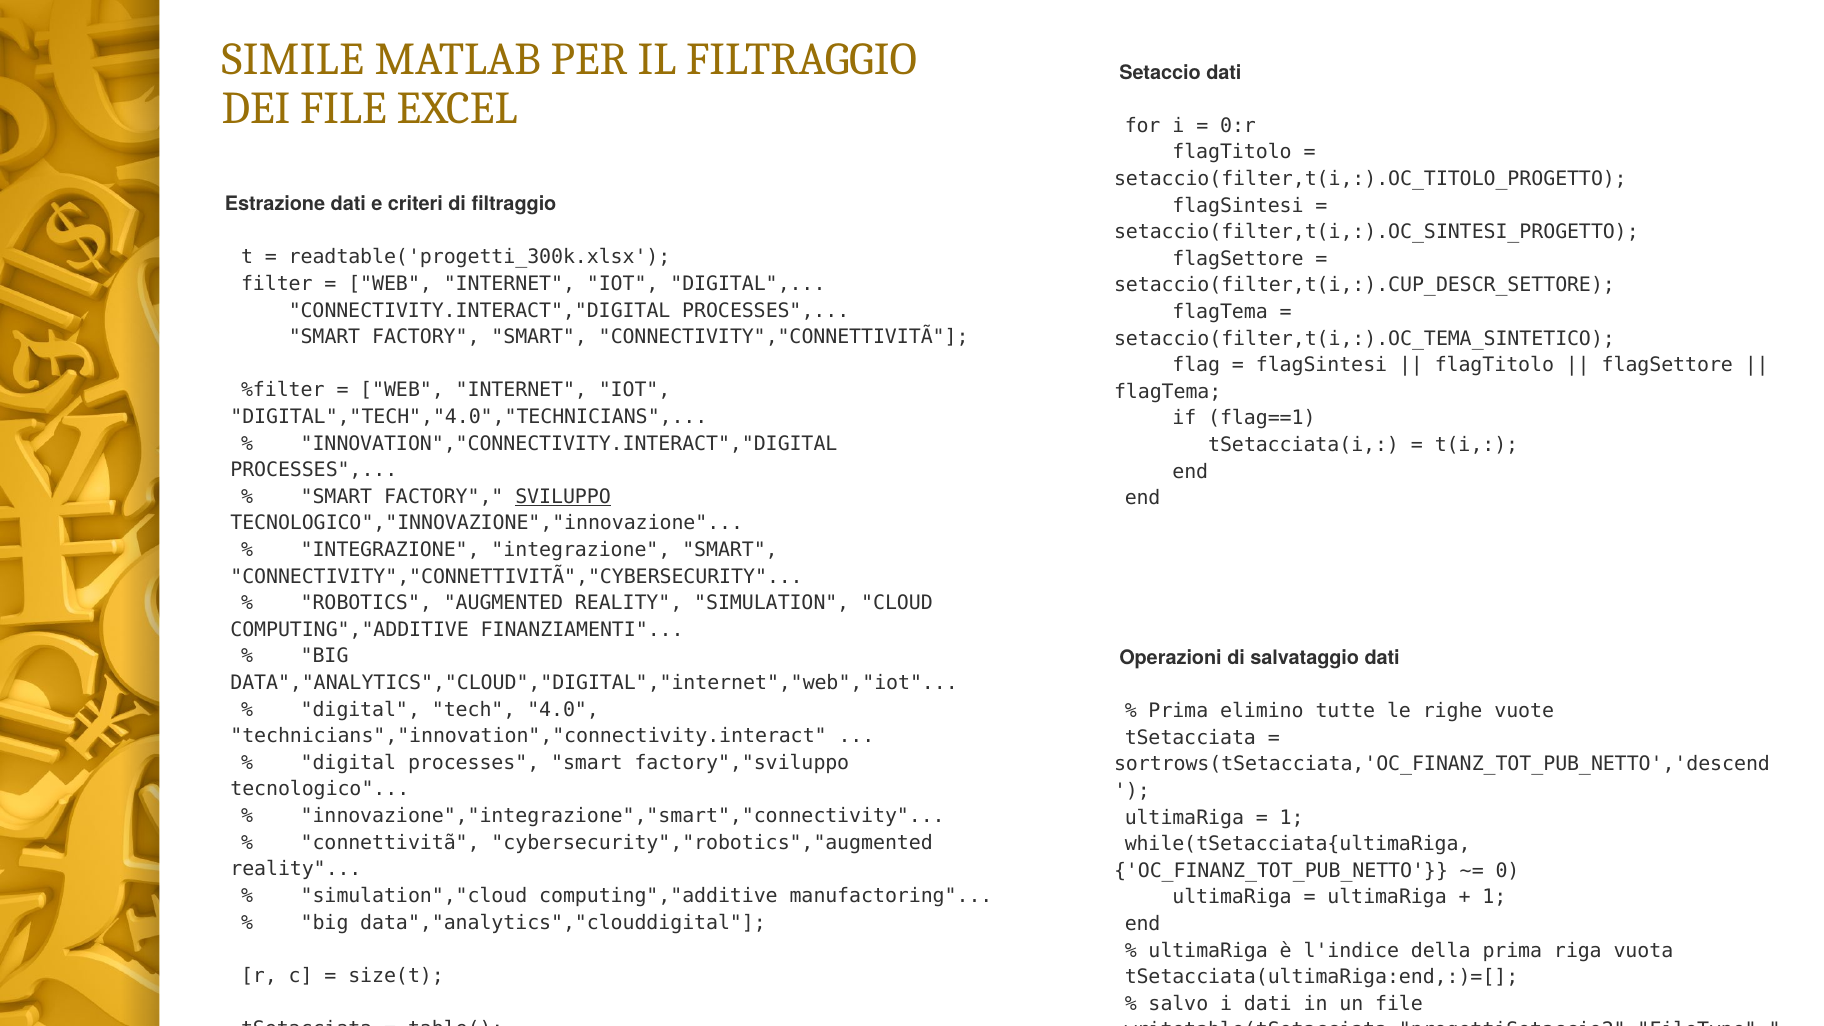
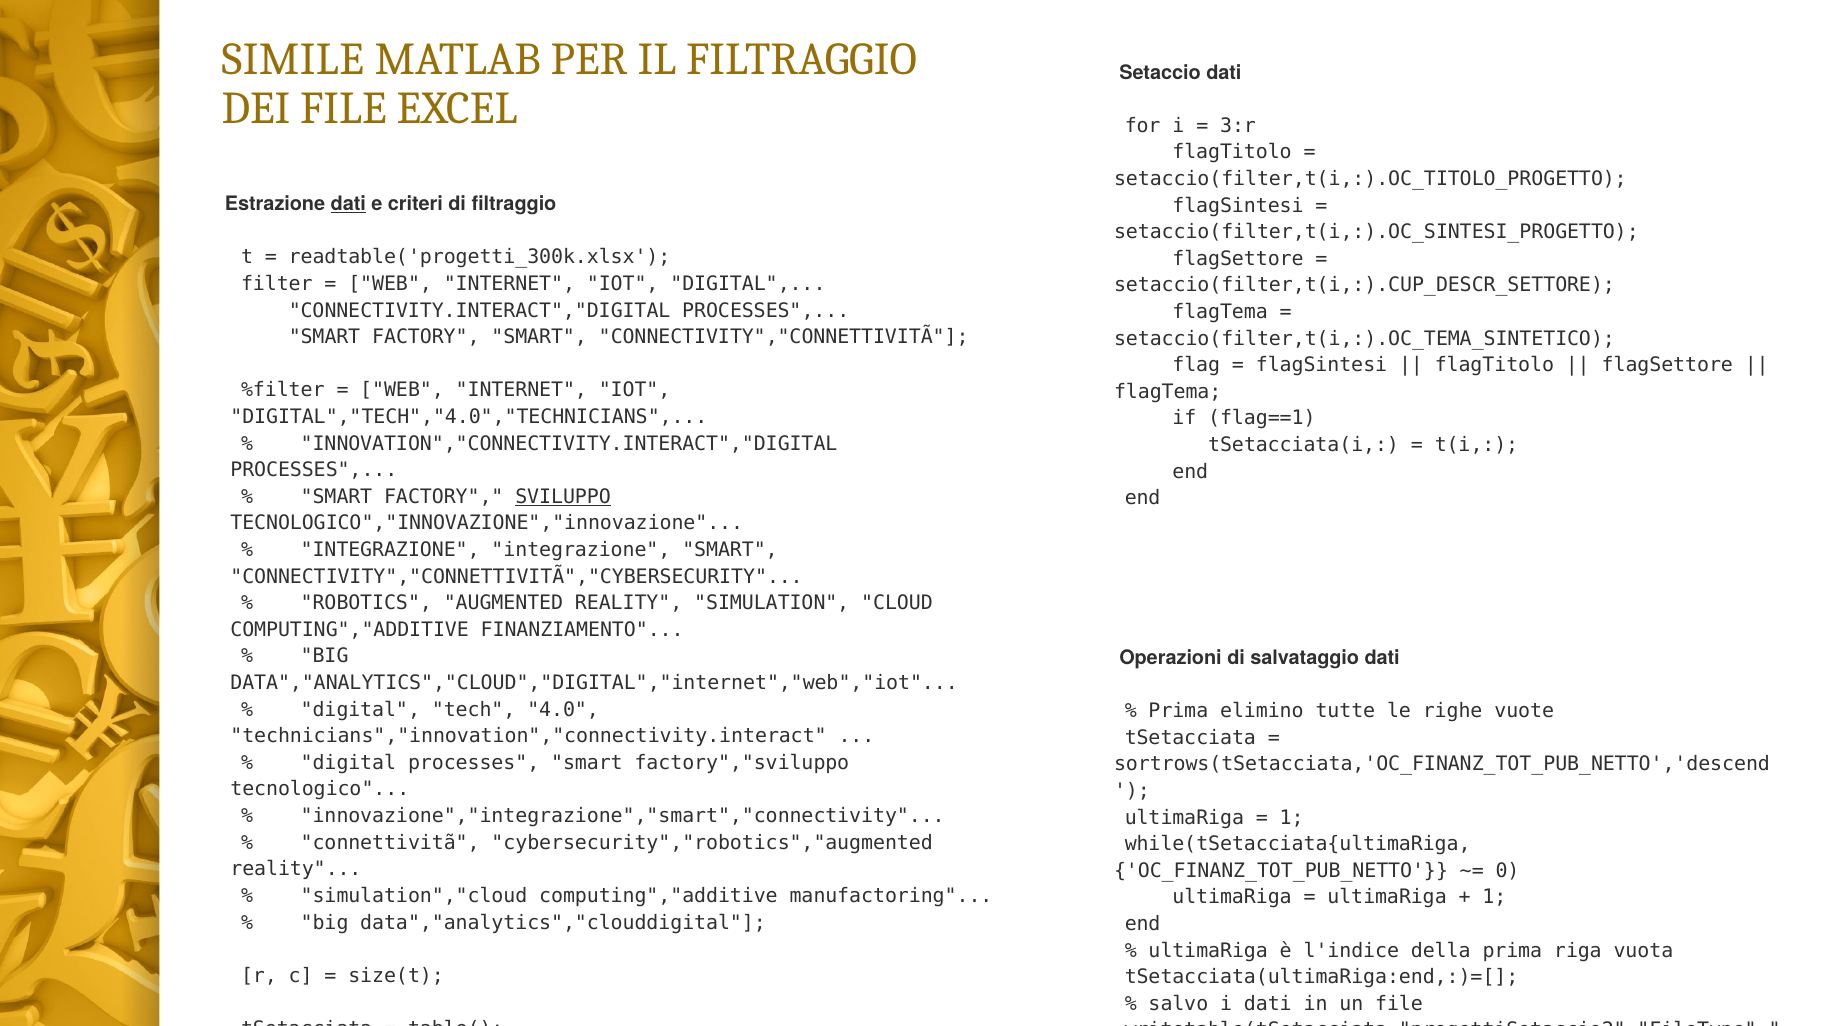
0:r: 0:r -> 3:r (1238, 126)
dati underline: none -> present (348, 204)
FINANZIAMENTI: FINANZIAMENTI -> FINANZIAMENTO (582, 630)
